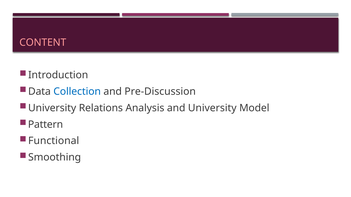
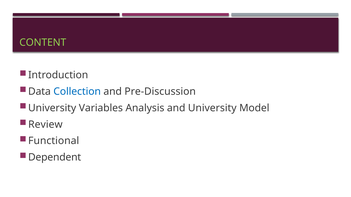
CONTENT colour: pink -> light green (43, 43)
Relations: Relations -> Variables (101, 108)
Pattern: Pattern -> Review (45, 125)
Smoothing: Smoothing -> Dependent (55, 158)
